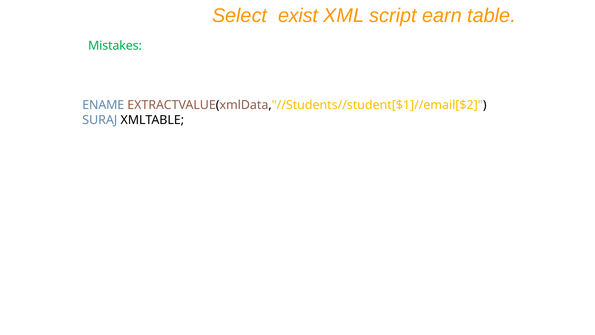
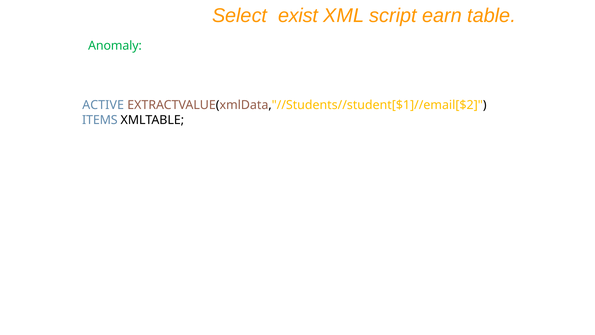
Mistakes: Mistakes -> Anomaly (115, 46)
ENAME: ENAME -> ACTIVE (103, 105)
SURAJ: SURAJ -> ITEMS (100, 120)
